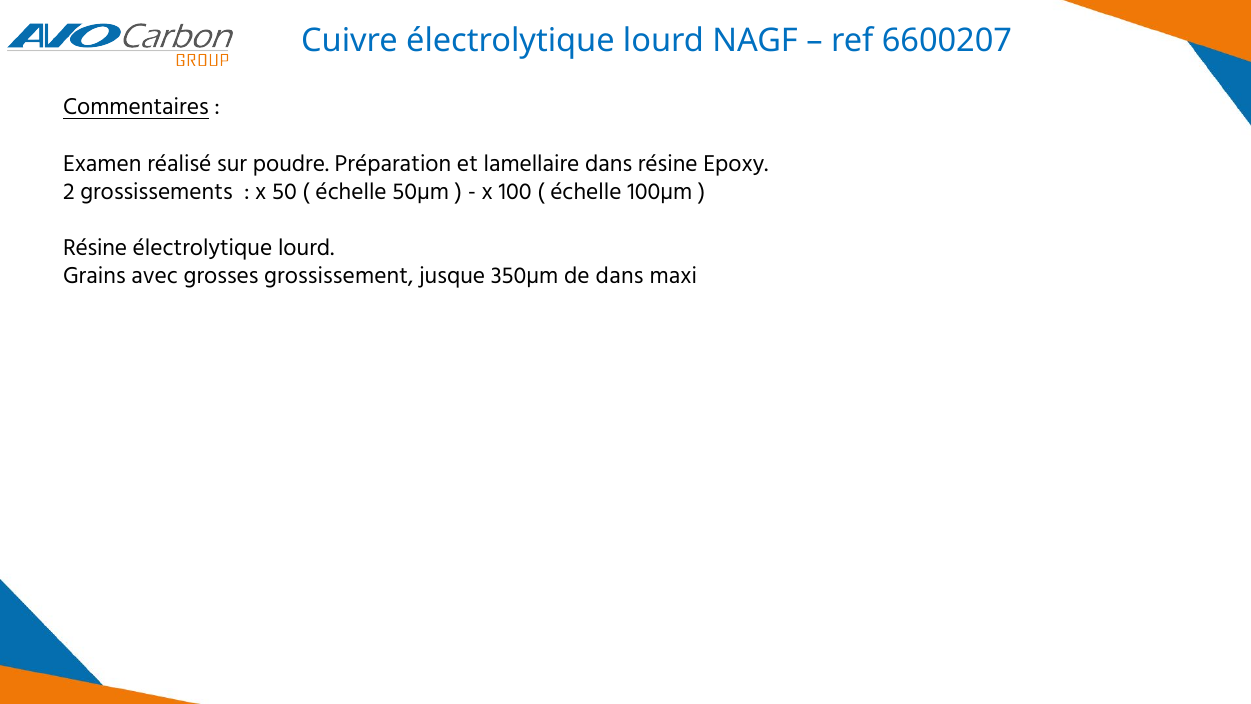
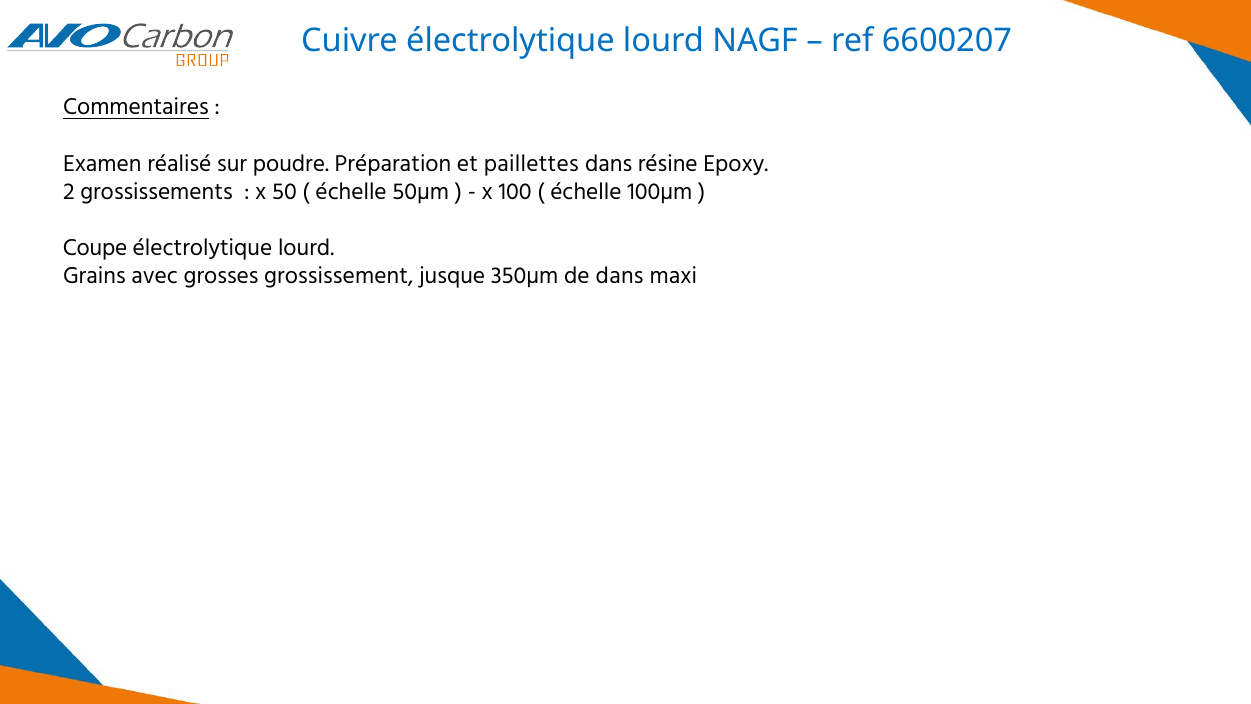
lamellaire: lamellaire -> paillettes (531, 163)
Résine: Résine -> Coupe (95, 248)
